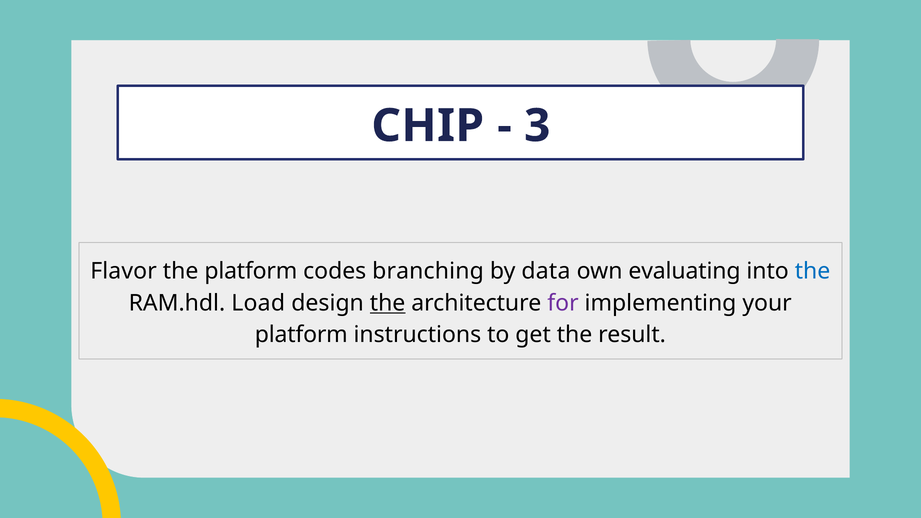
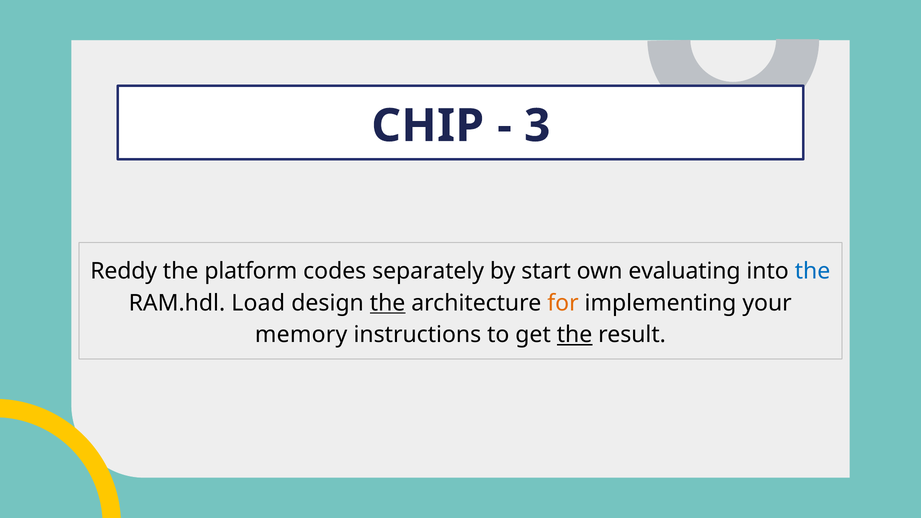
Flavor: Flavor -> Reddy (124, 271)
branching: branching -> separately (428, 271)
data: data -> start (546, 271)
for colour: purple -> orange (563, 303)
platform: platform -> memory (301, 335)
the underline: none -> present (575, 335)
